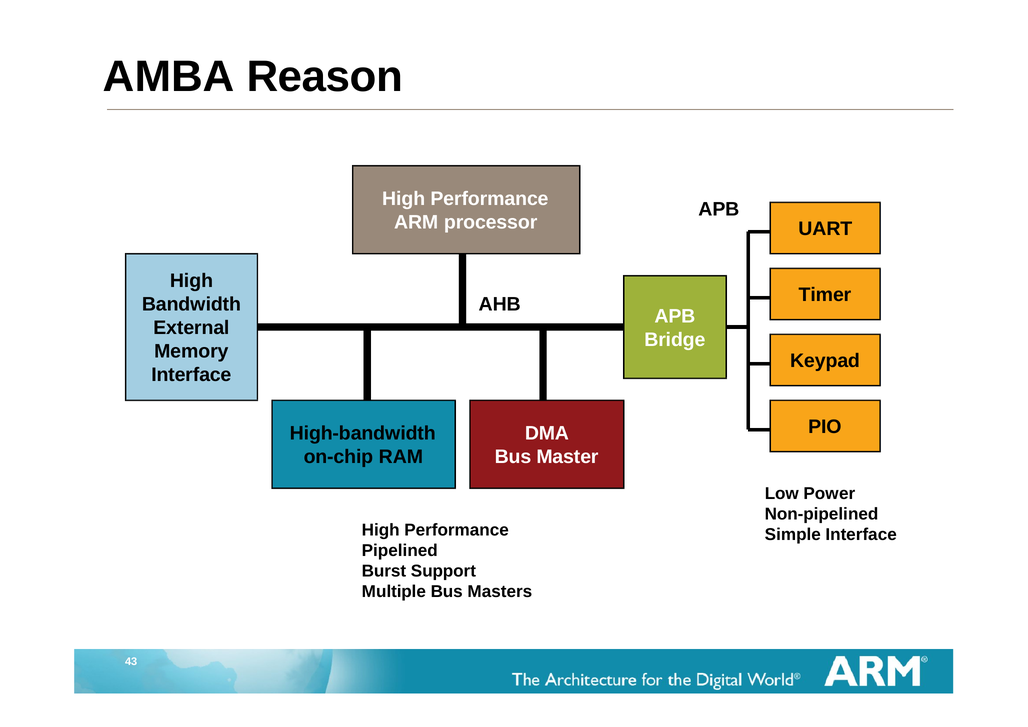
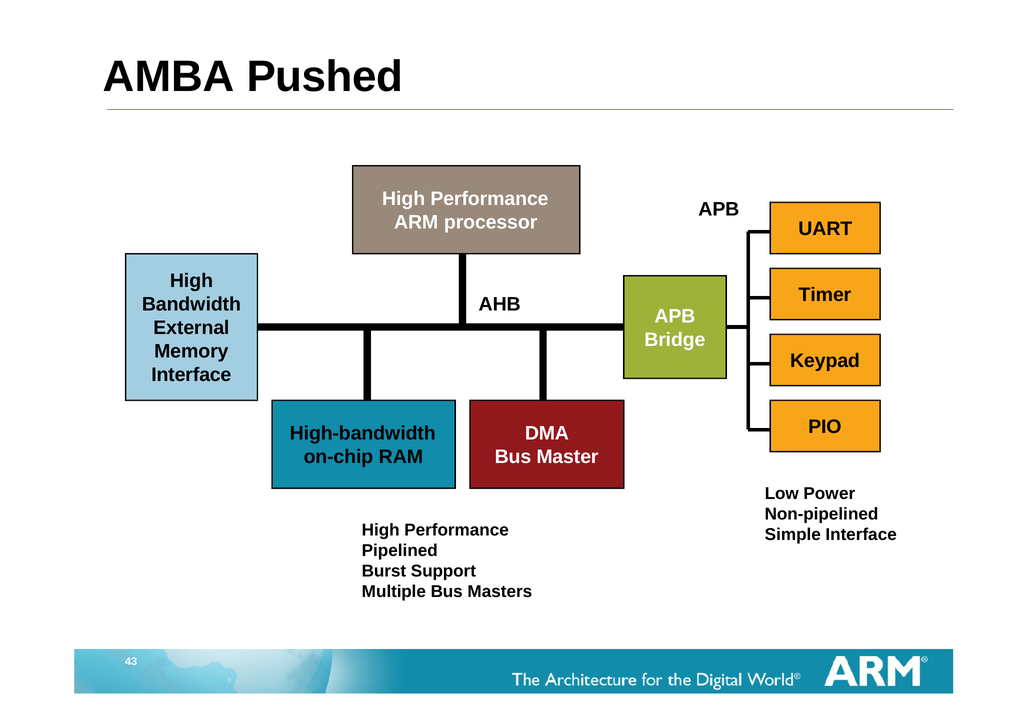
Reason: Reason -> Pushed (325, 77)
